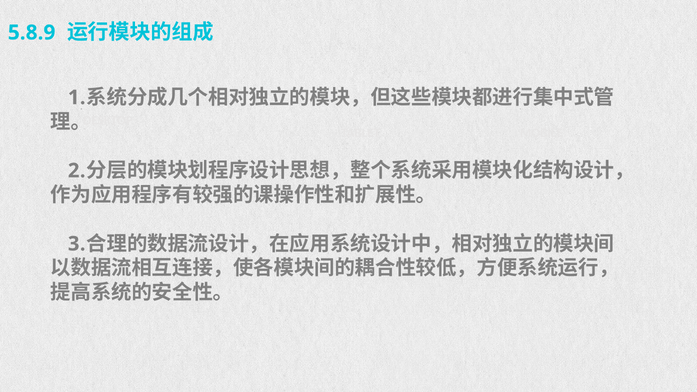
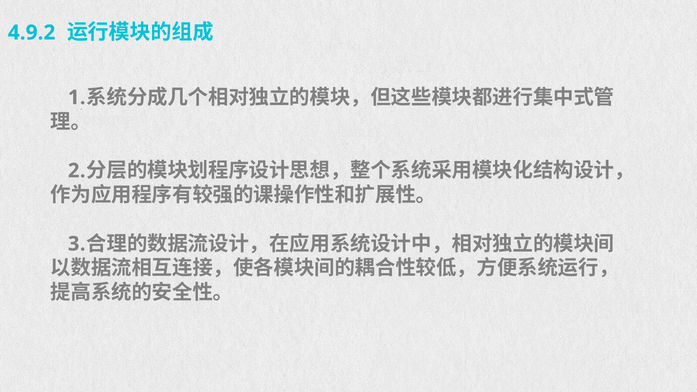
5.8.9: 5.8.9 -> 4.9.2 (32, 33)
